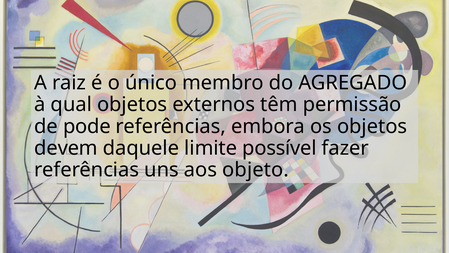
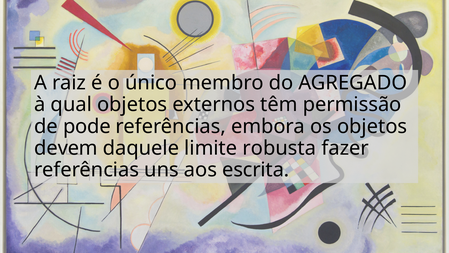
possível: possível -> robusta (279, 148)
objeto: objeto -> escrita (256, 170)
